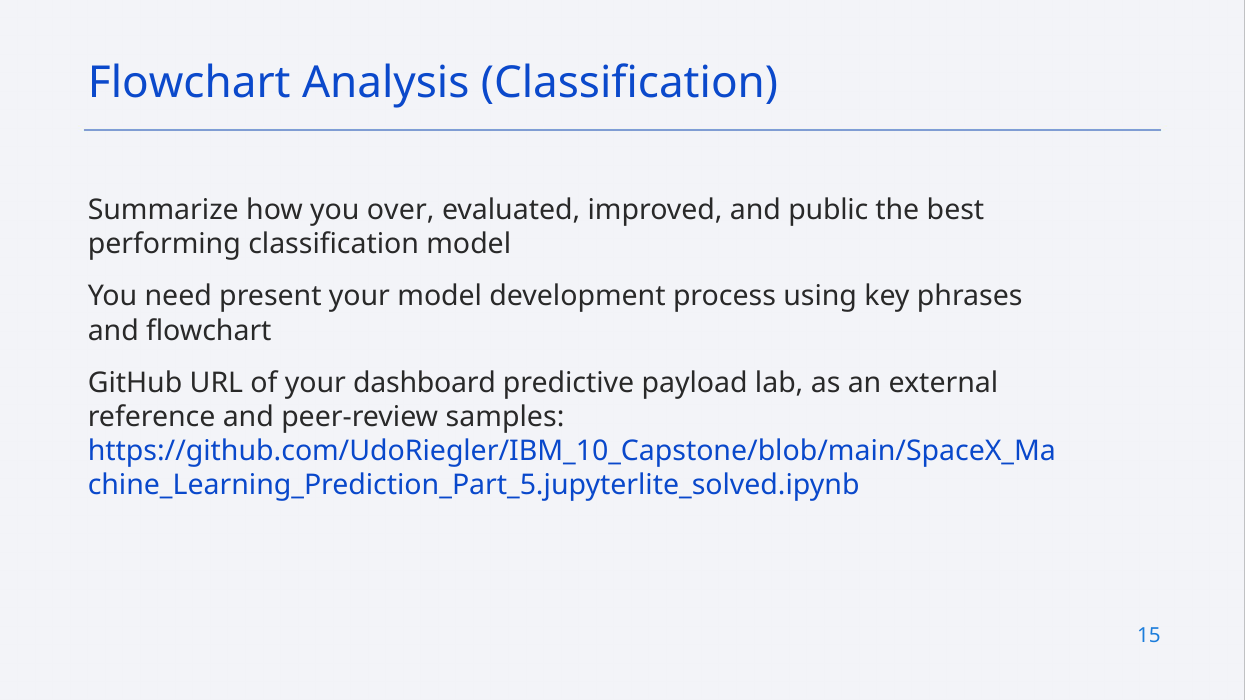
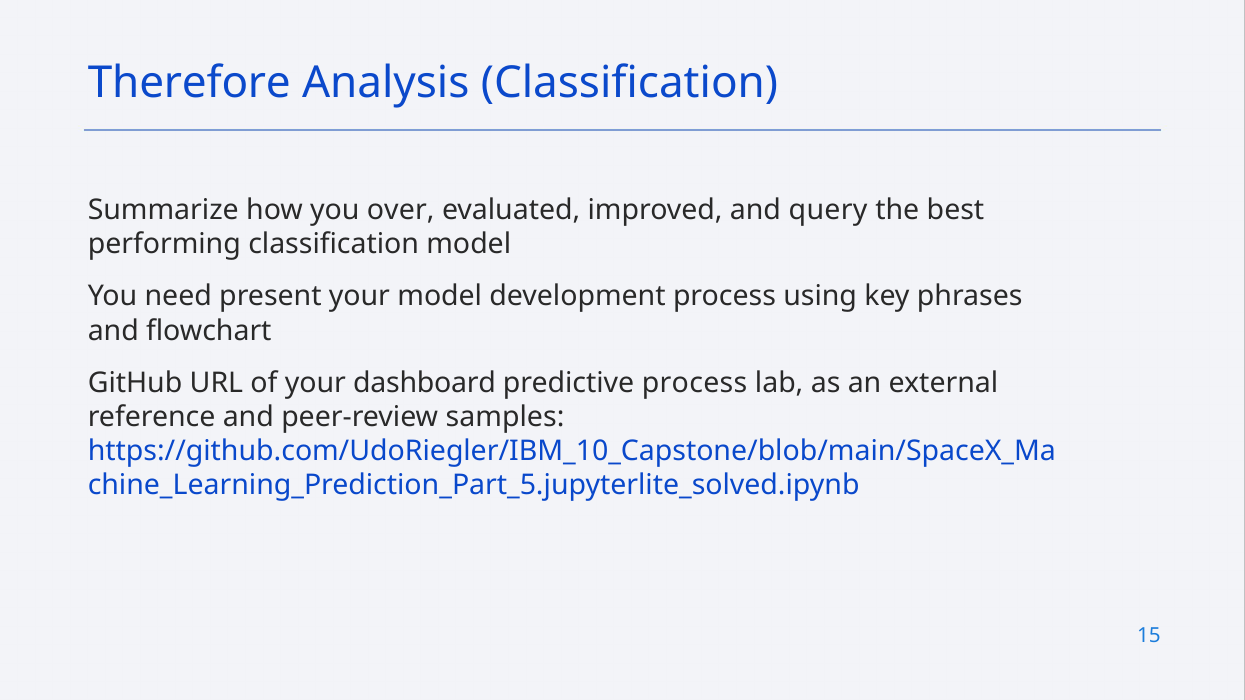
Flowchart: Flowchart -> Therefore (189, 83)
public: public -> query (828, 210)
predictive payload: payload -> process (695, 383)
